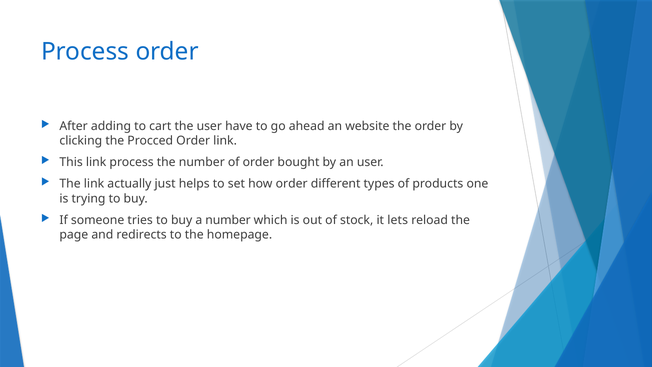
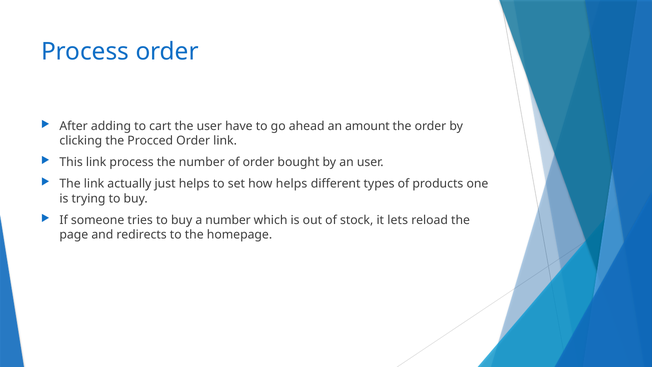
website: website -> amount (367, 126)
how order: order -> helps (292, 184)
